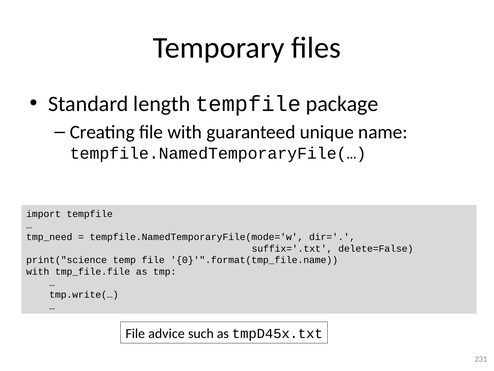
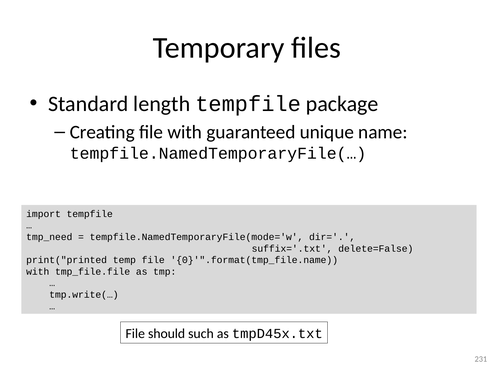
print("science: print("science -> print("printed (67, 260)
advice: advice -> should (167, 333)
